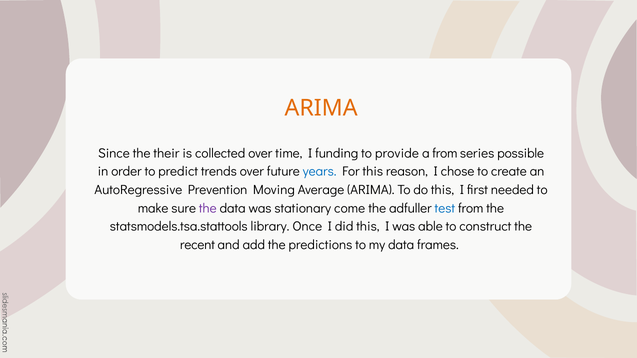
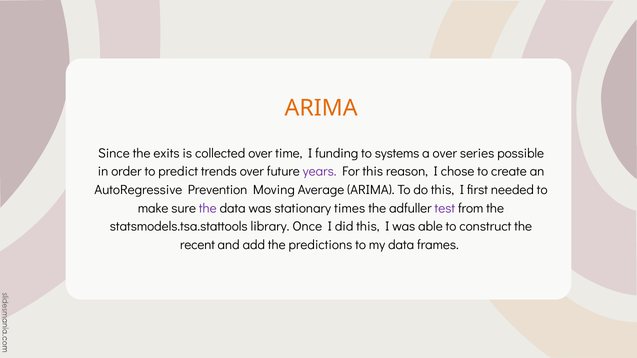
their: their -> exits (167, 153)
provide: provide -> systems (397, 153)
a from: from -> over (445, 153)
years colour: blue -> purple (320, 172)
come: come -> times (350, 208)
test colour: blue -> purple (445, 208)
